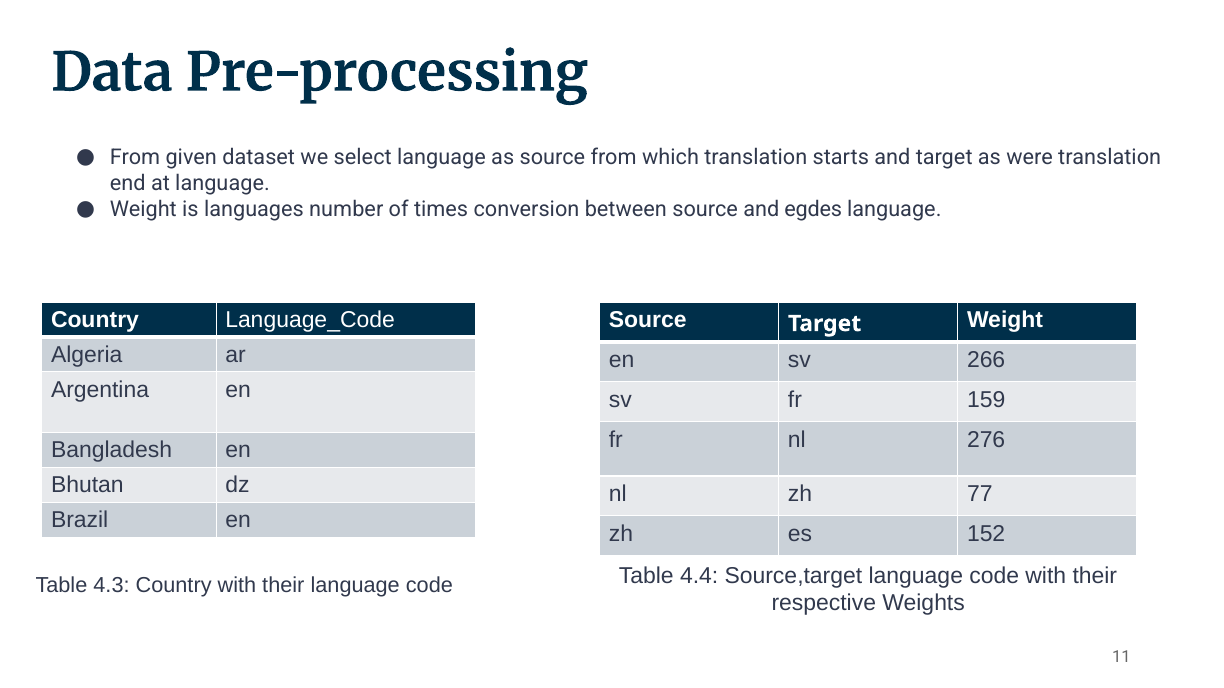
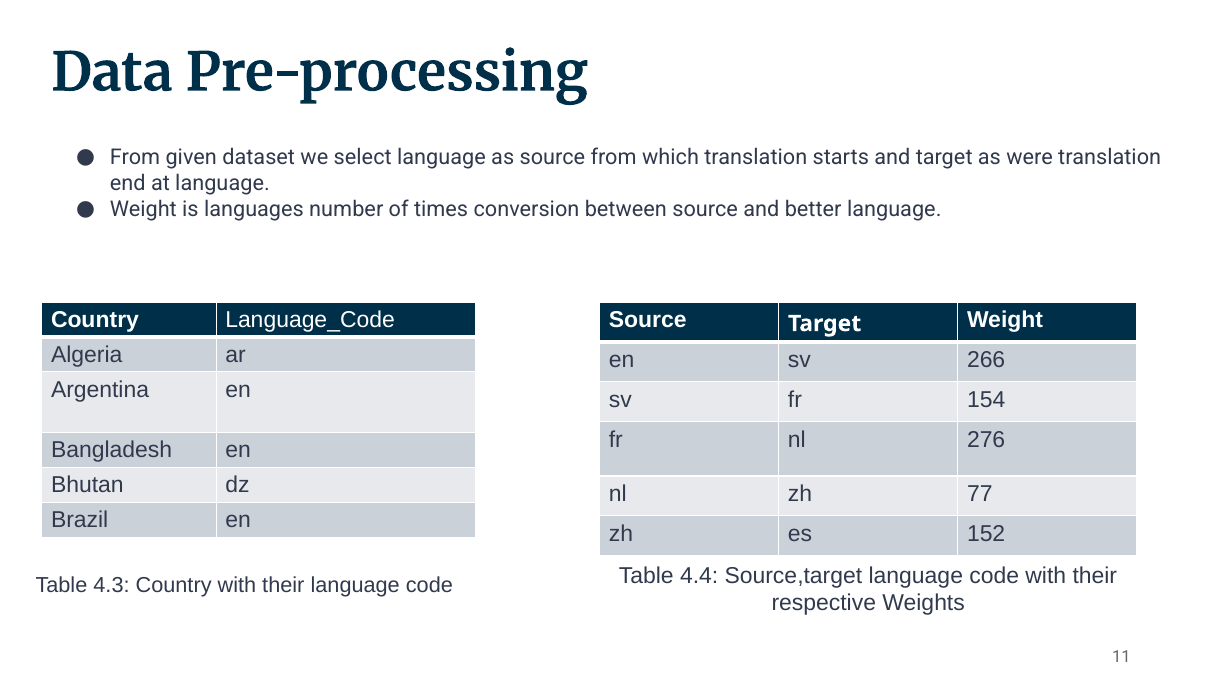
egdes: egdes -> better (813, 210)
159: 159 -> 154 (986, 400)
